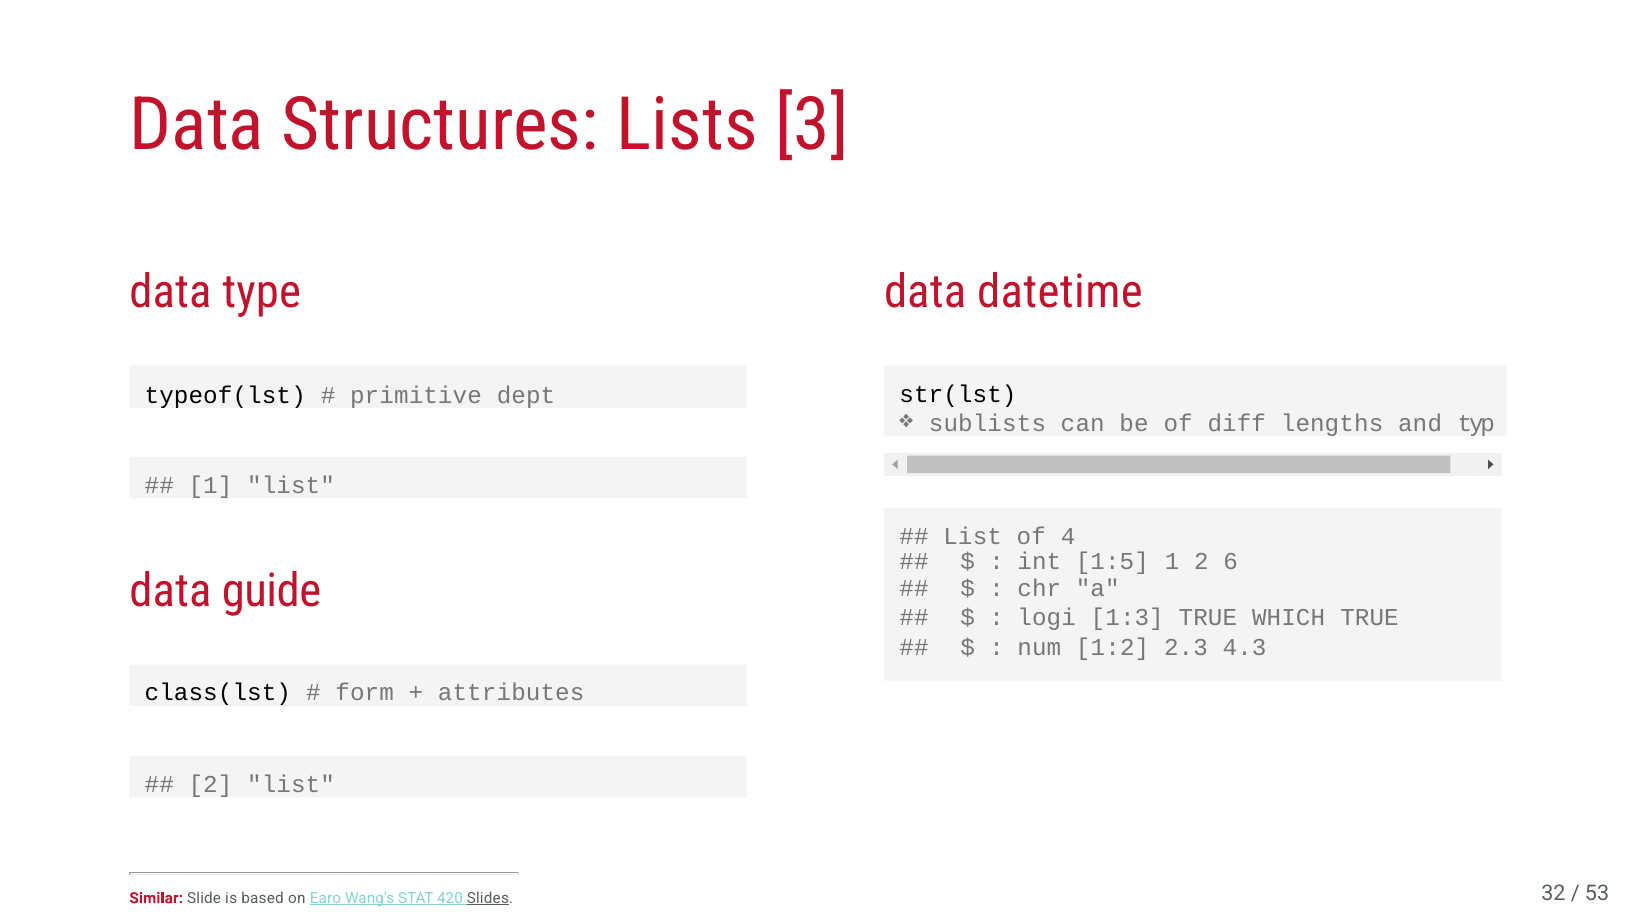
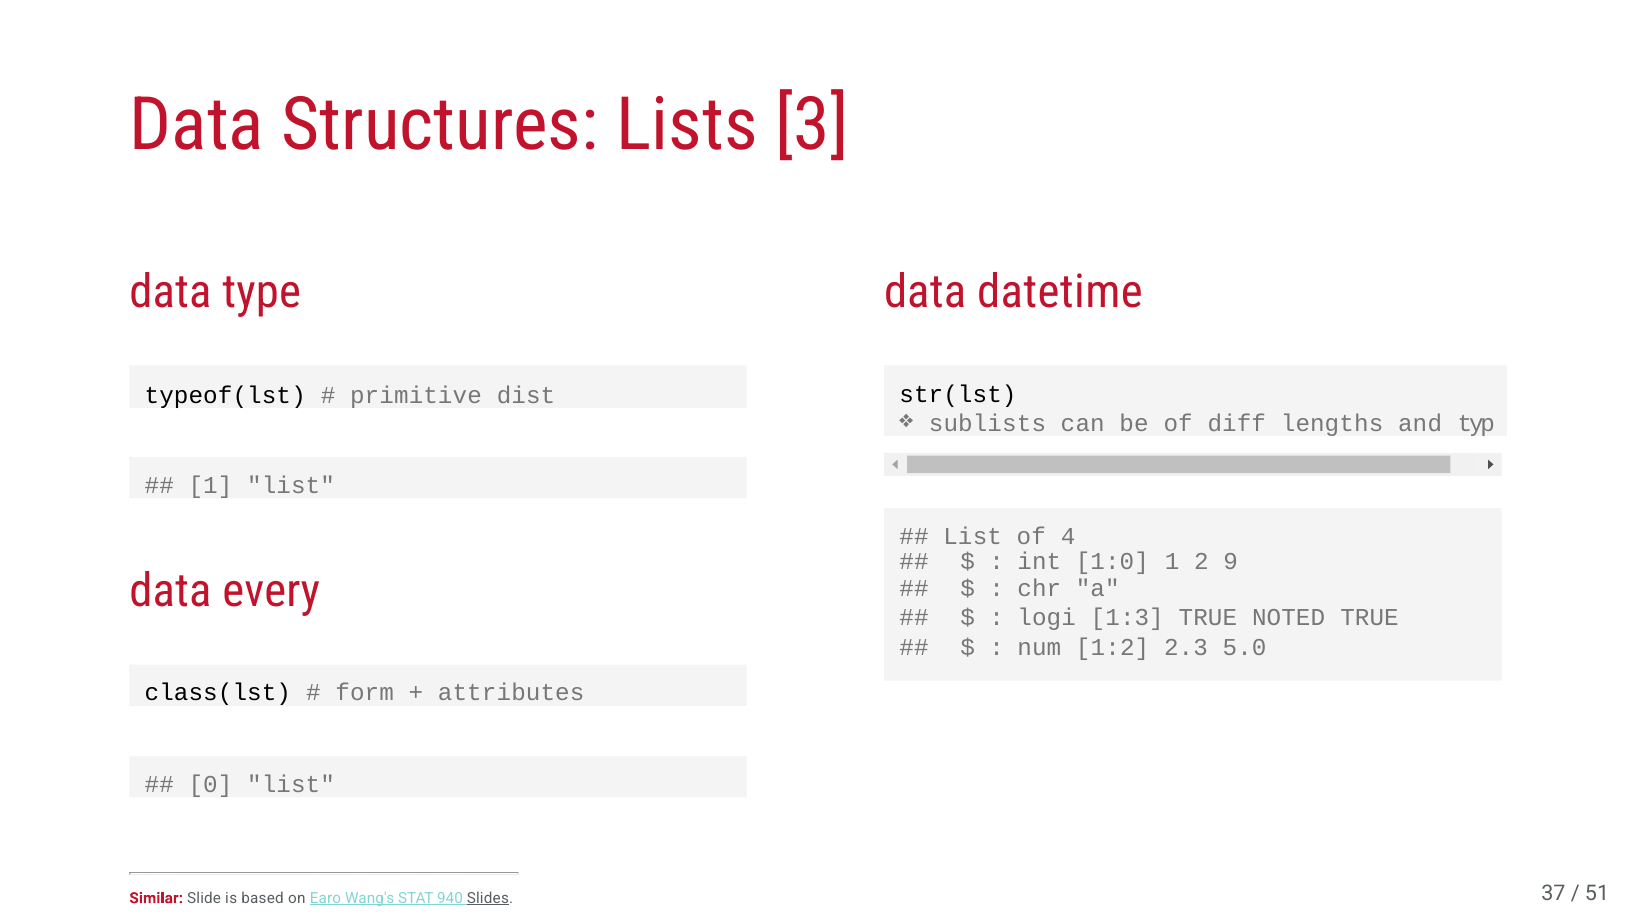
dept: dept -> dist (526, 395)
1:5: 1:5 -> 1:0 (1112, 561)
6: 6 -> 9 (1231, 561)
guide: guide -> every (271, 591)
WHICH: WHICH -> NOTED (1289, 618)
4.3: 4.3 -> 5.0 (1245, 647)
2: 2 -> 0 (210, 785)
420: 420 -> 940 (450, 898)
32: 32 -> 37 (1553, 893)
53: 53 -> 51 (1597, 893)
